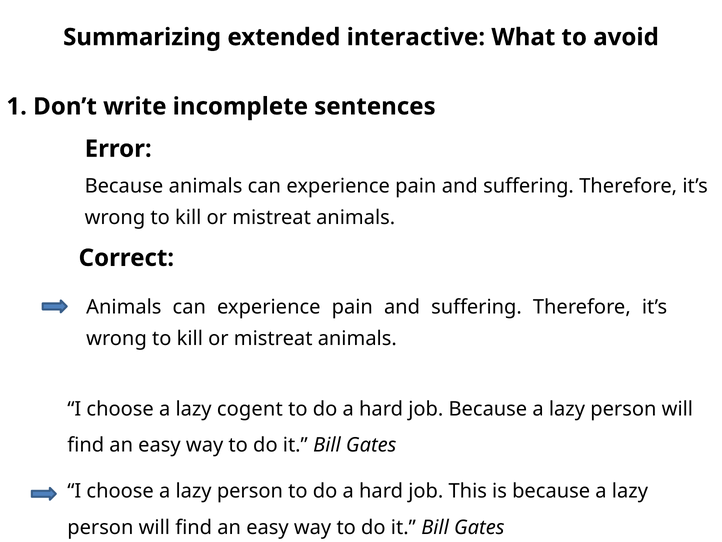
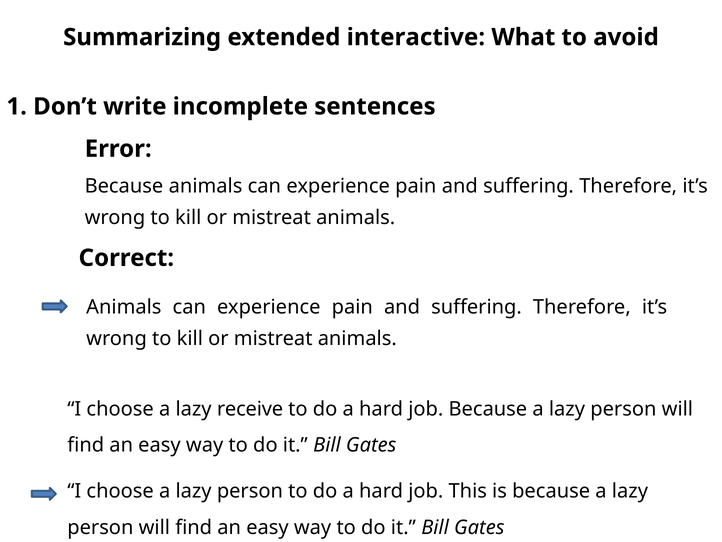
cogent: cogent -> receive (250, 409)
